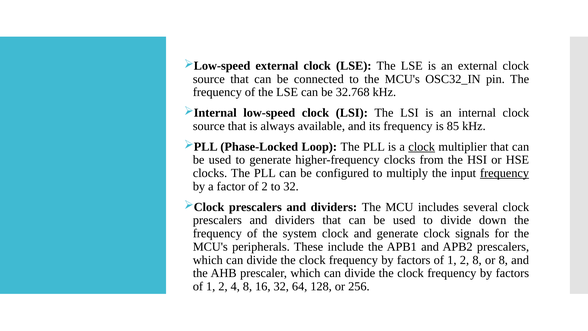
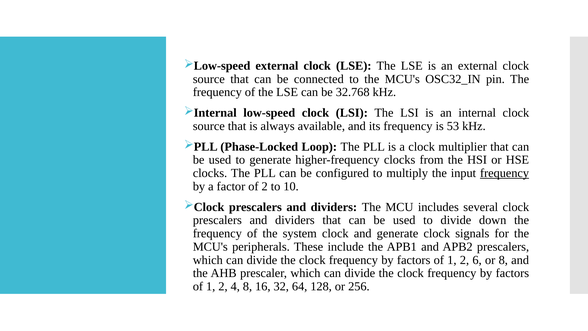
85: 85 -> 53 (453, 126)
clock underline: present -> none (422, 147)
to 32: 32 -> 10 (291, 186)
2 8: 8 -> 6 (477, 260)
